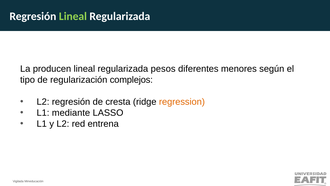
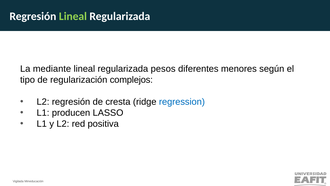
producen: producen -> mediante (52, 69)
regression colour: orange -> blue (182, 102)
mediante: mediante -> producen (71, 113)
entrena: entrena -> positiva (103, 124)
